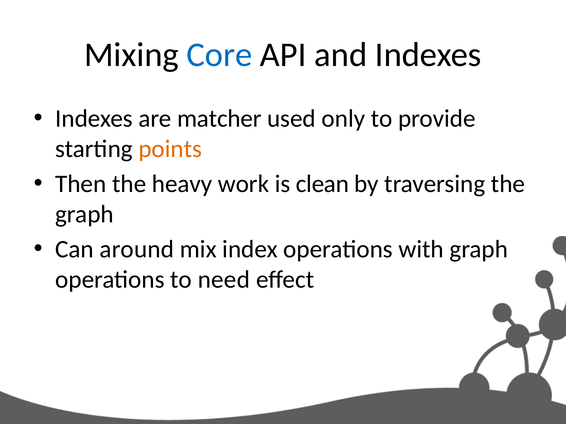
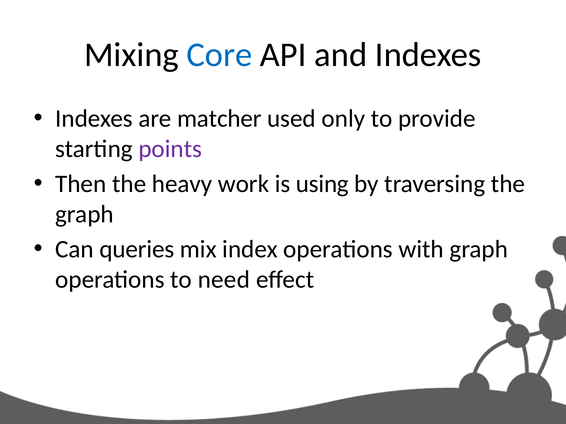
points colour: orange -> purple (170, 149)
clean: clean -> using (322, 184)
around: around -> queries (137, 250)
